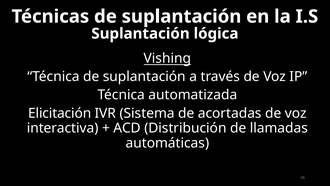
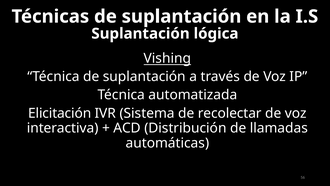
acortadas: acortadas -> recolectar (230, 113)
